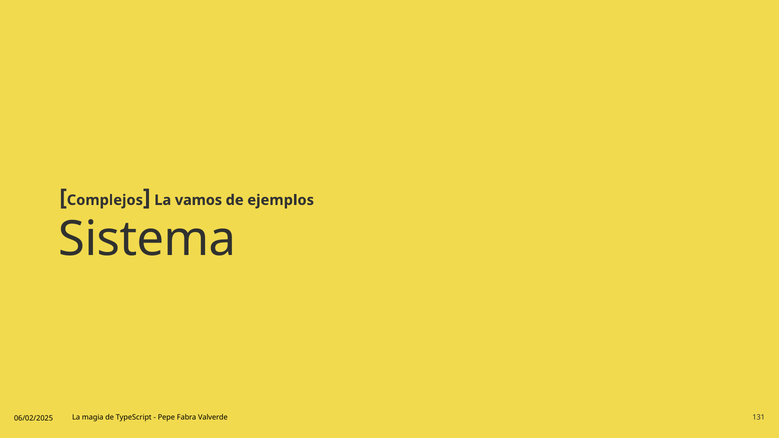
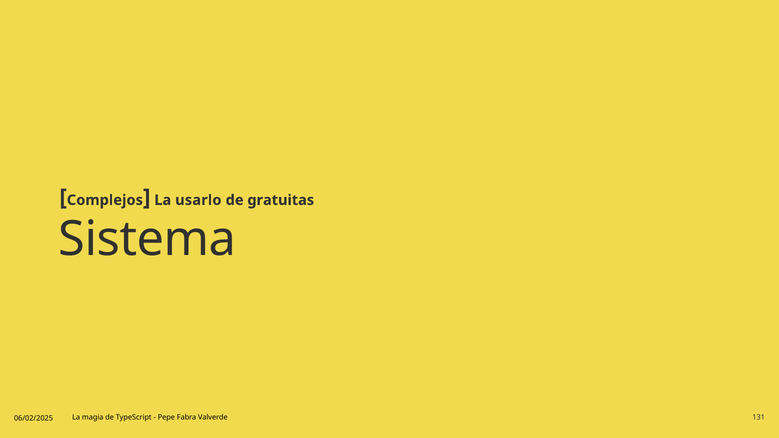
vamos: vamos -> usarlo (198, 200)
ejemplos: ejemplos -> gratuitas (281, 200)
